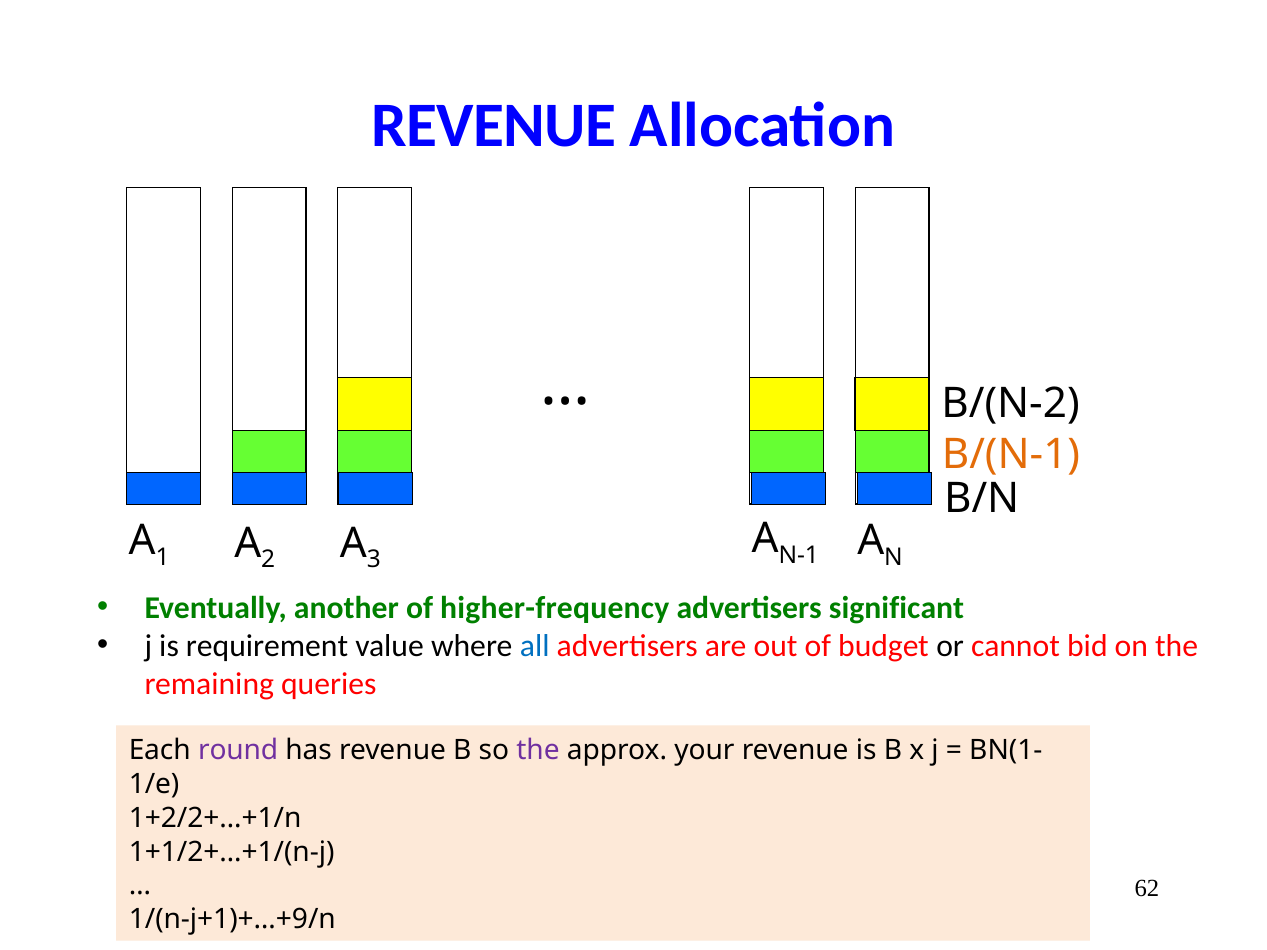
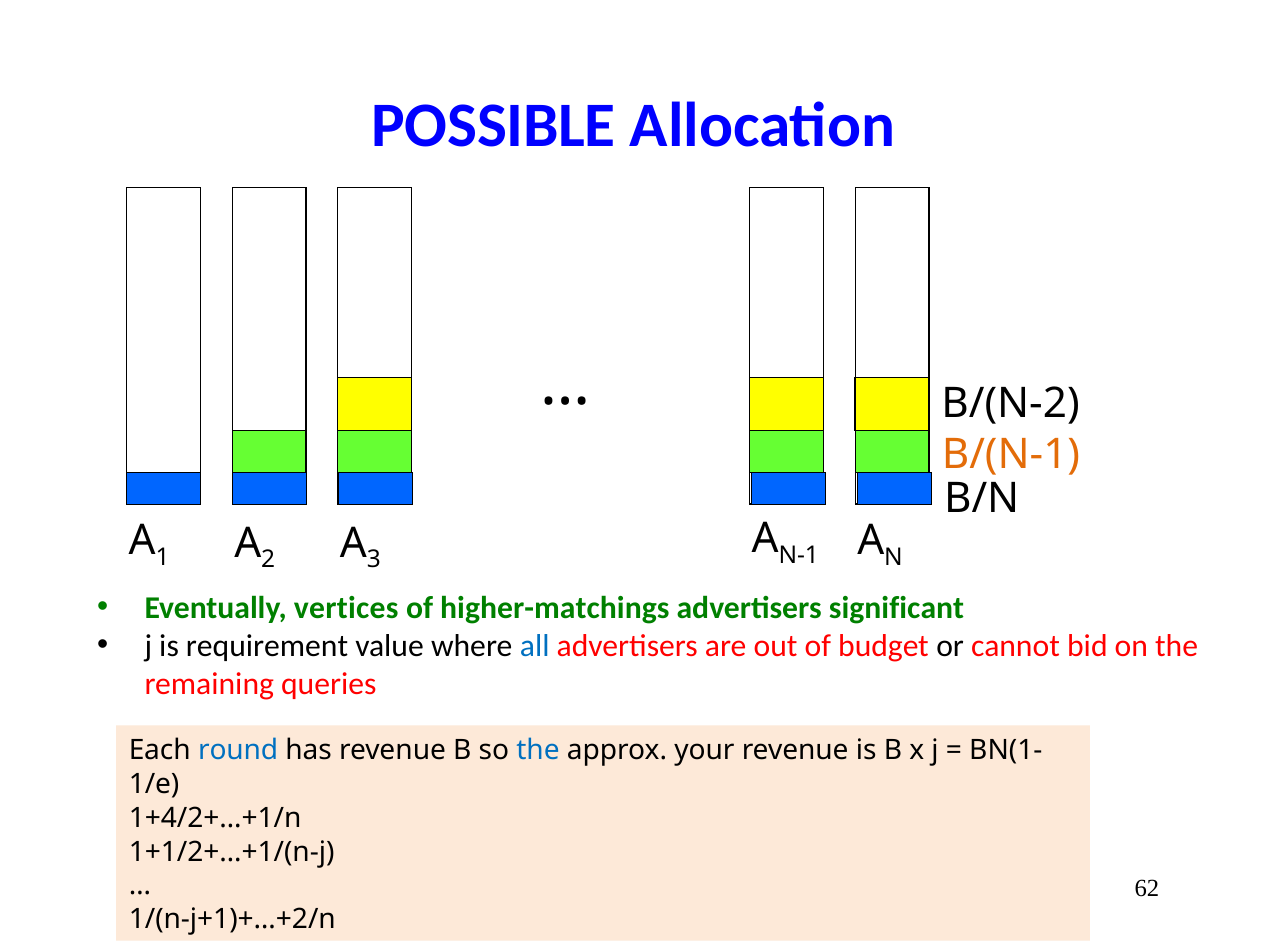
REVENUE: REVENUE -> POSSIBLE (494, 126)
another: another -> vertices (346, 608)
higher-frequency: higher-frequency -> higher-matchings (555, 608)
round colour: purple -> blue (238, 751)
the colour: purple -> blue (538, 751)
1+2/2+…+1/n: 1+2/2+…+1/n -> 1+4/2+…+1/n (215, 818)
1/(n-j+1)+…+9/n: 1/(n-j+1)+…+9/n -> 1/(n-j+1)+…+2/n (232, 920)
